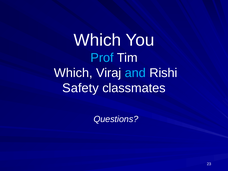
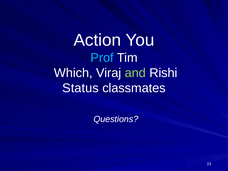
Which: Which -> Action (97, 40)
and colour: light blue -> light green (135, 73)
Safety: Safety -> Status (81, 88)
